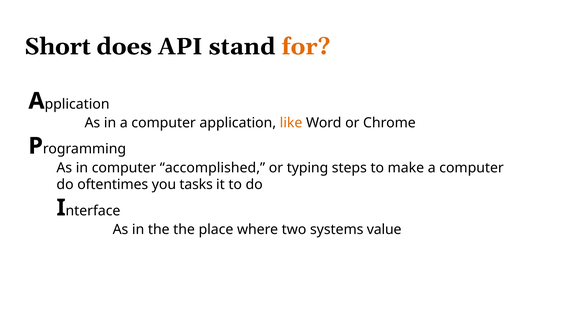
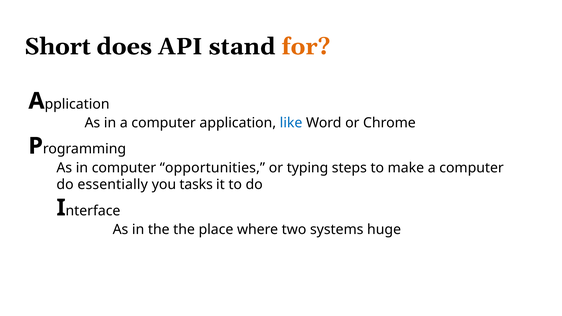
like colour: orange -> blue (291, 123)
accomplished: accomplished -> opportunities (212, 168)
oftentimes: oftentimes -> essentially (113, 185)
value: value -> huge (384, 230)
